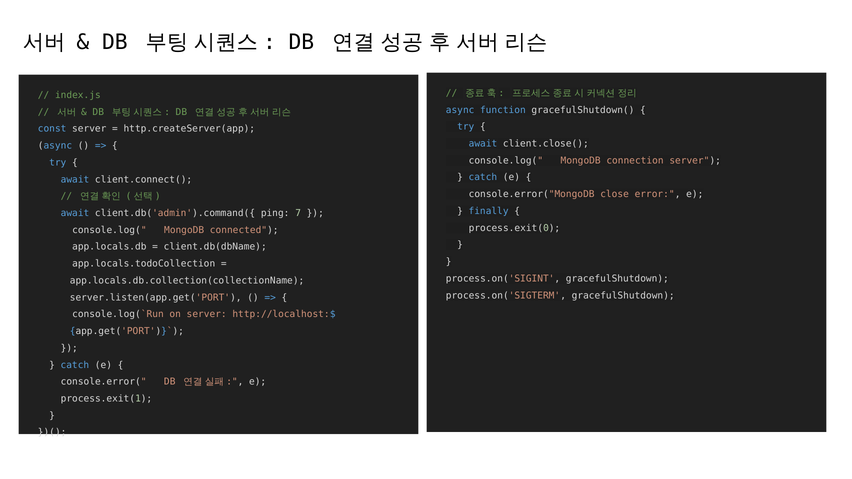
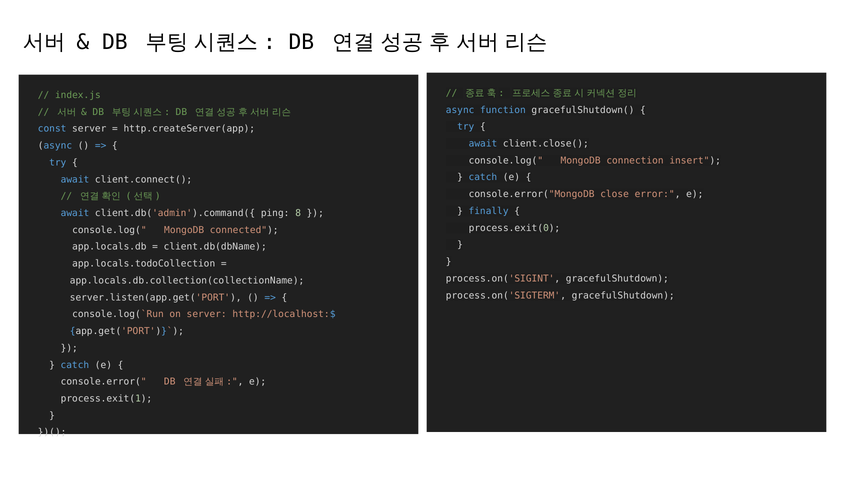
connection server: server -> insert (689, 161)
7: 7 -> 8 (298, 213)
